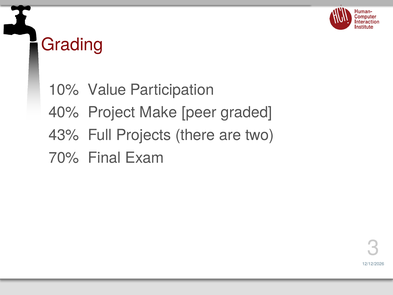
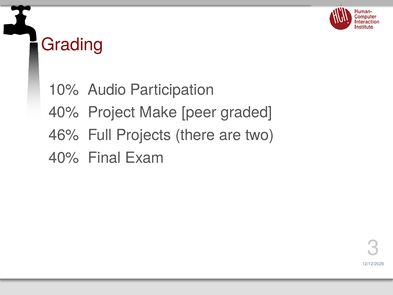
Value: Value -> Audio (107, 90)
43%: 43% -> 46% (64, 135)
70%: 70% -> 40% (64, 158)
